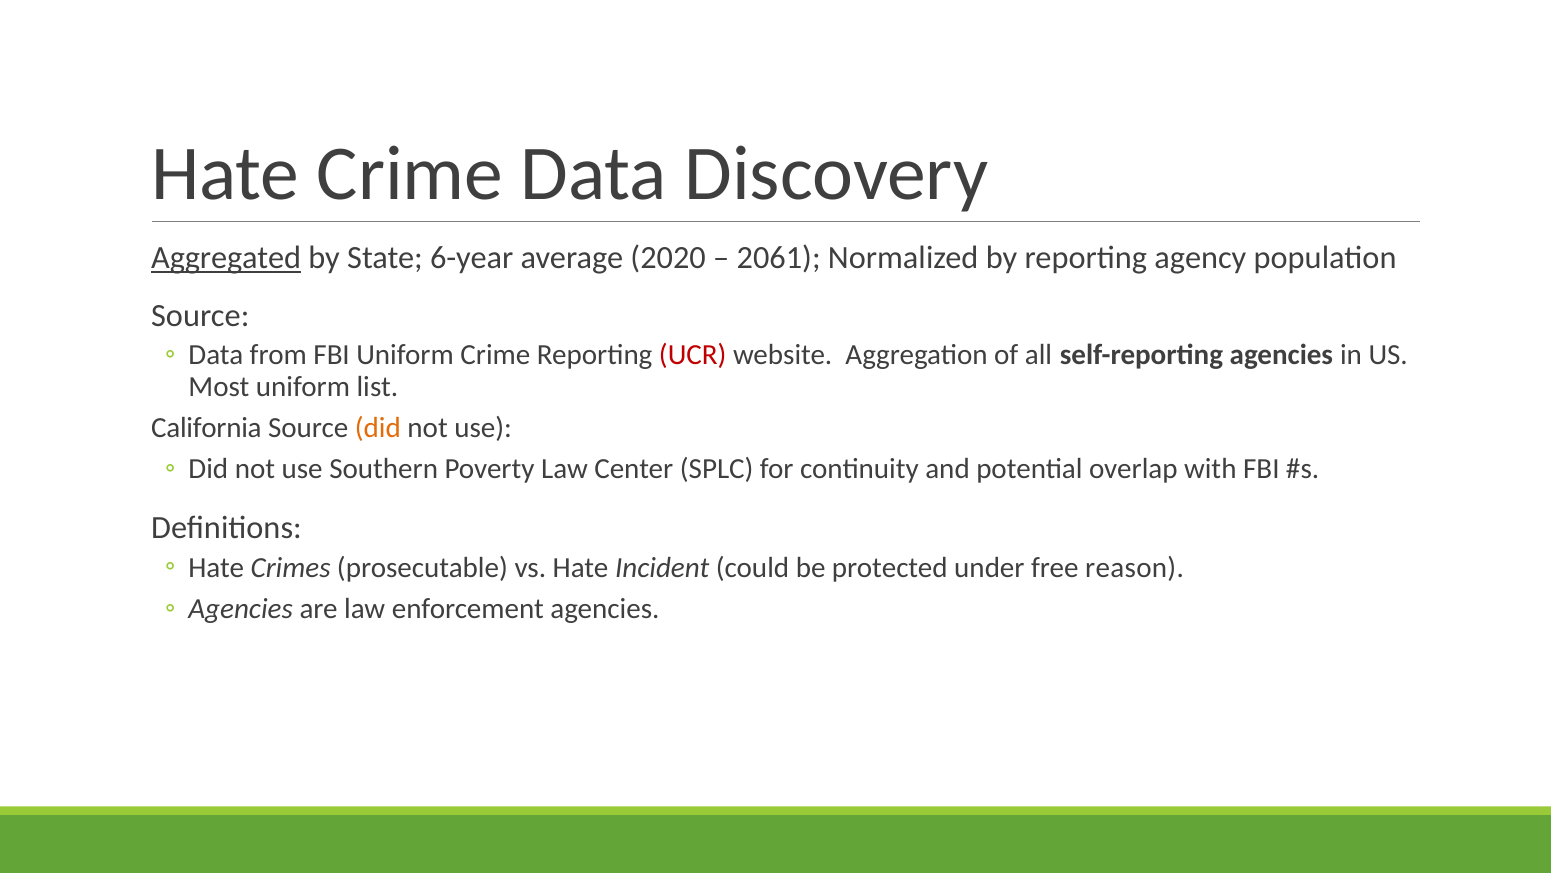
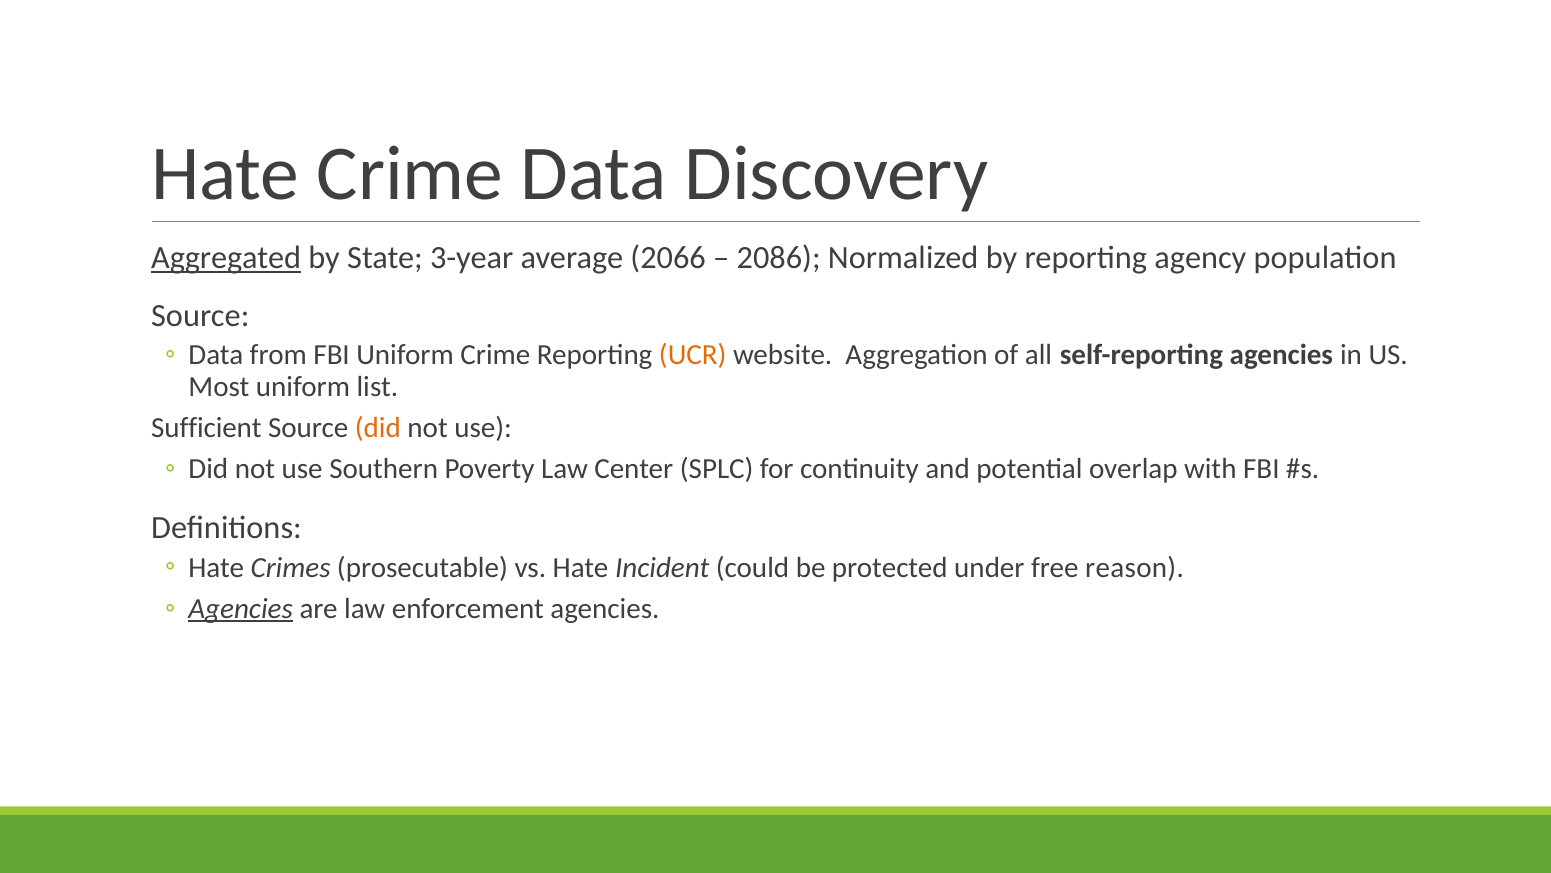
6-year: 6-year -> 3-year (472, 258)
2020: 2020 -> 2066 (668, 258)
2061: 2061 -> 2086 (779, 258)
UCR colour: red -> orange (693, 355)
California: California -> Sufficient (206, 428)
Agencies underline: none -> present (241, 608)
